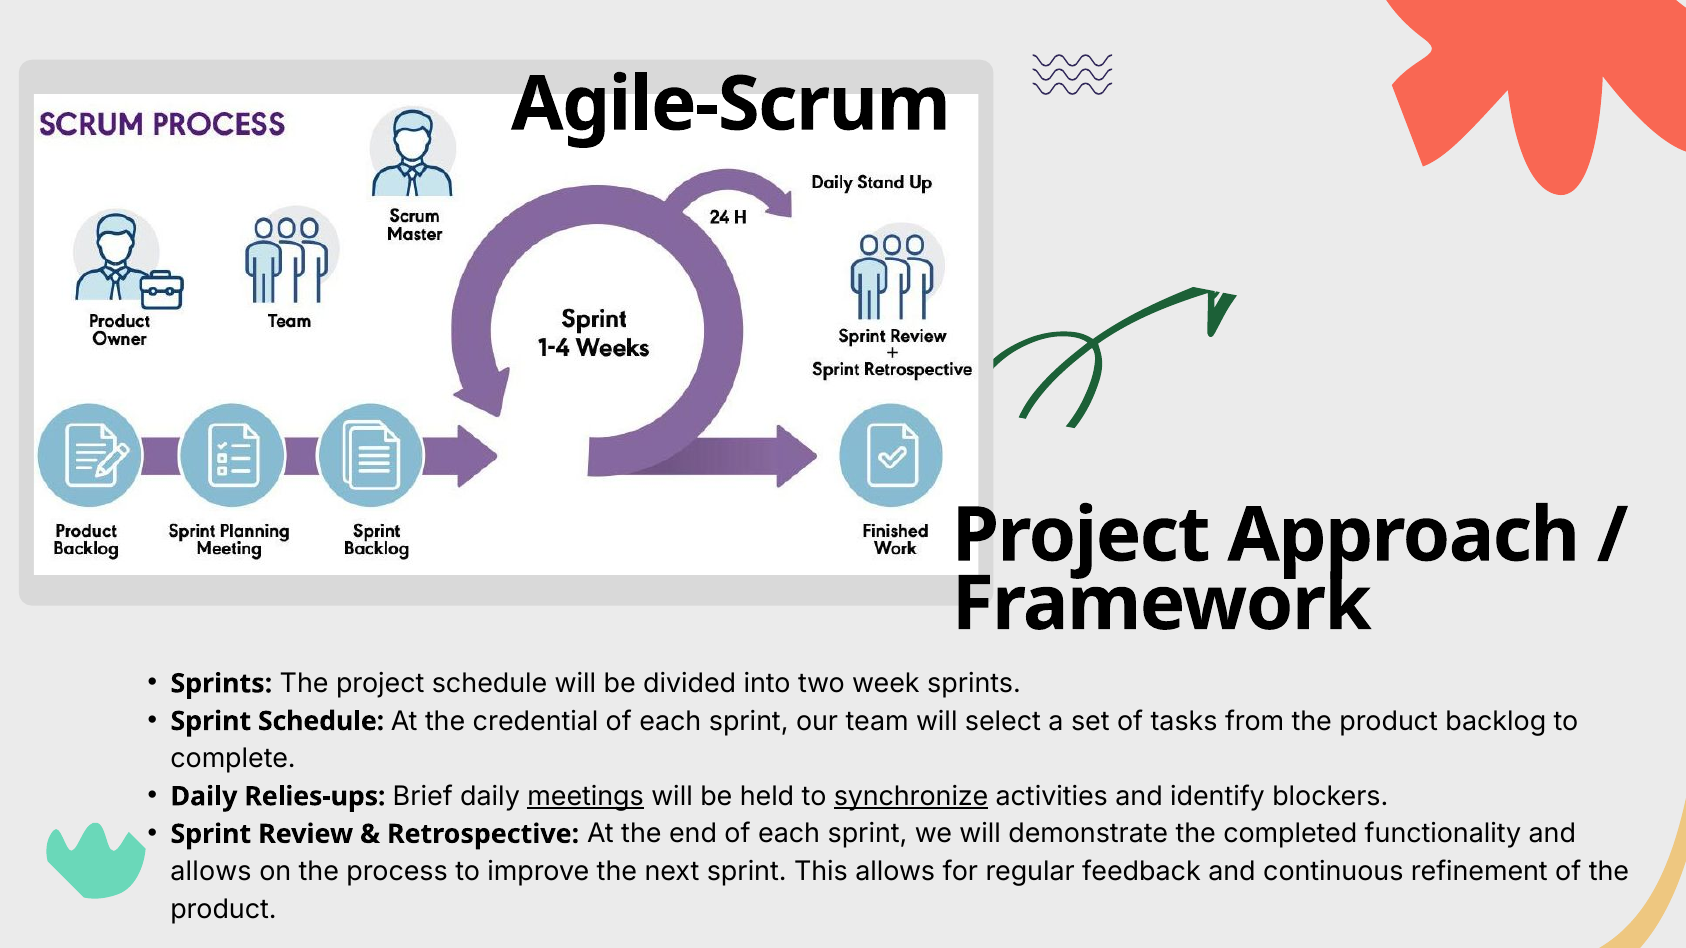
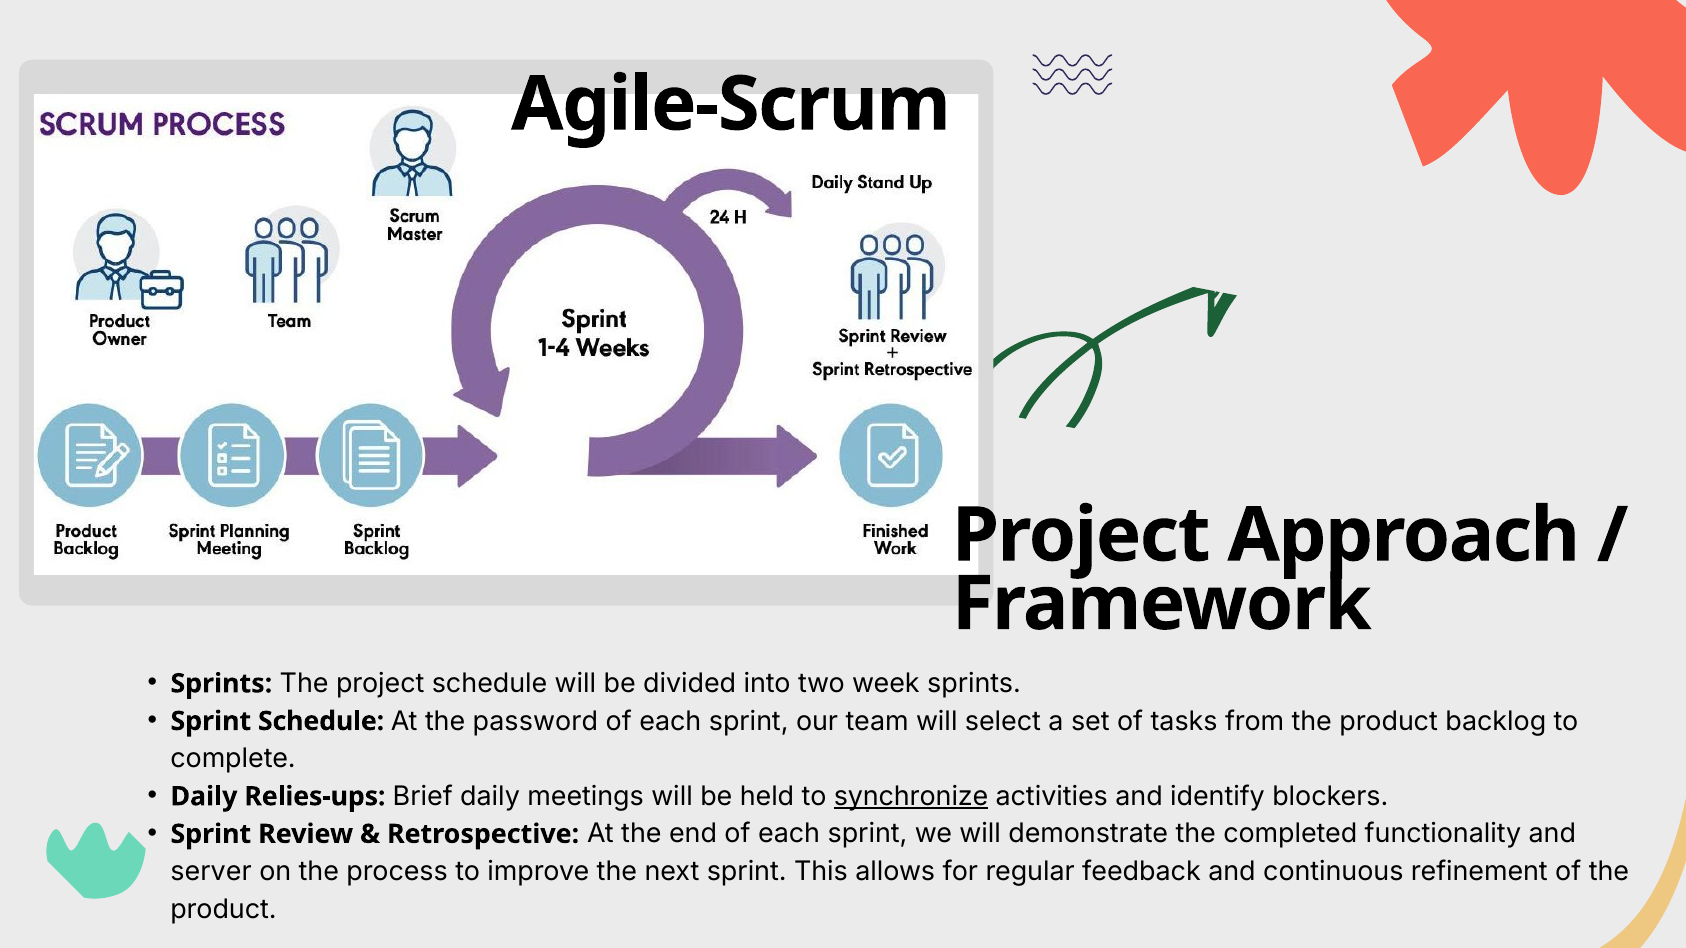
credential: credential -> password (535, 721)
meetings underline: present -> none (586, 797)
allows: allows -> server (211, 872)
